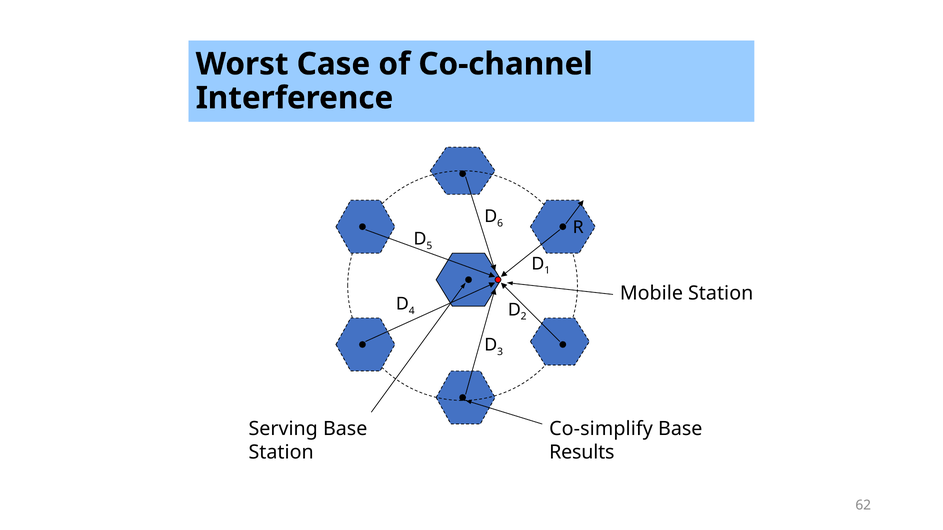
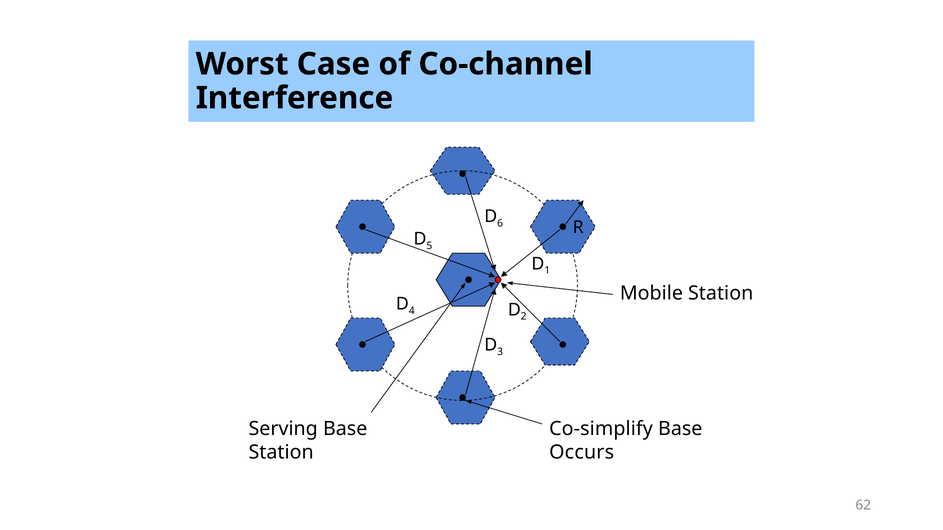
Results: Results -> Occurs (582, 453)
